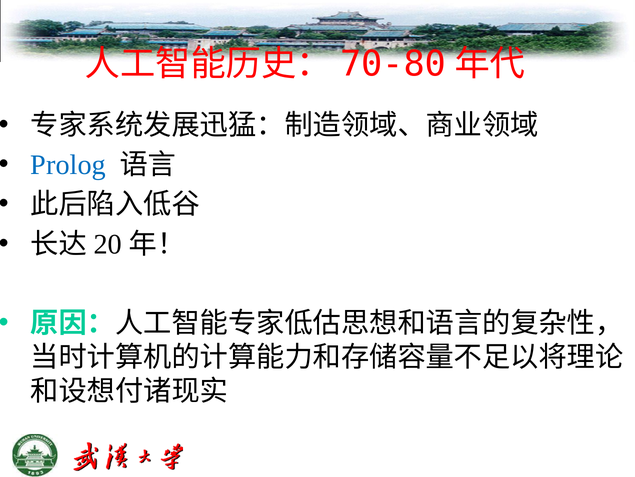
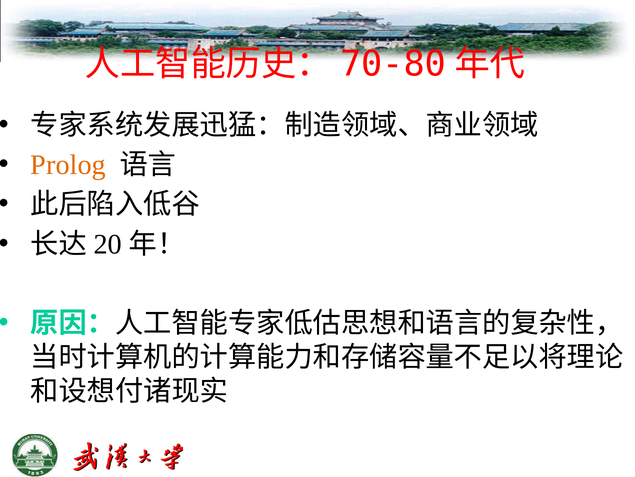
Prolog colour: blue -> orange (68, 165)
